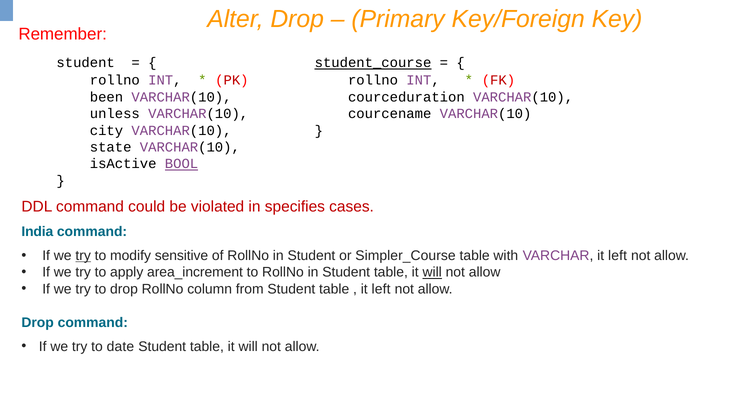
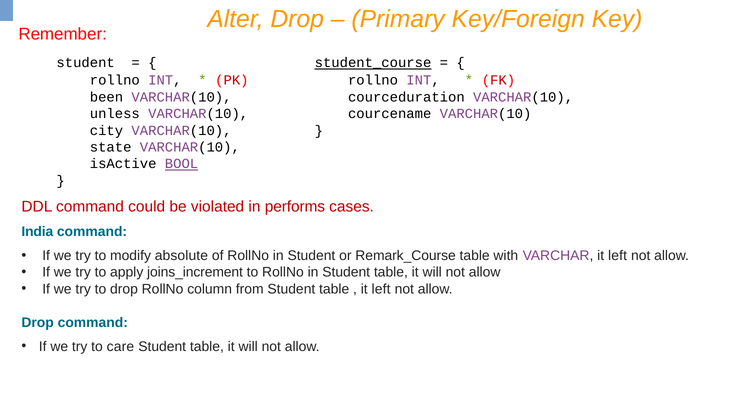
specifies: specifies -> performs (295, 207)
try underline: present -> none (83, 256)
sensitive: sensitive -> absolute (181, 256)
Simpler_Course: Simpler_Course -> Remark_Course (406, 256)
area_increment: area_increment -> joins_increment (195, 272)
will underline: present -> none (432, 272)
date: date -> care (120, 346)
